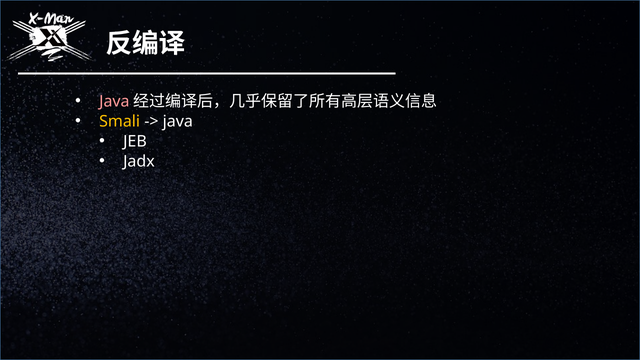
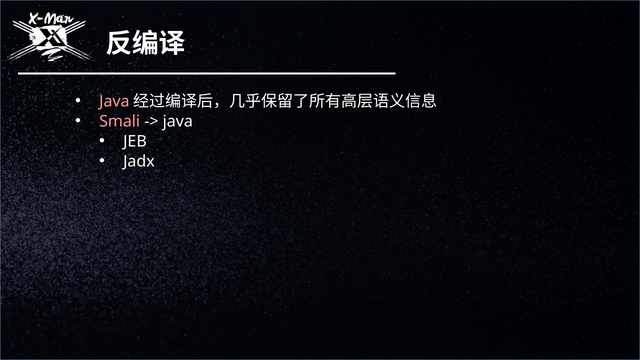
Smali colour: yellow -> pink (120, 121)
